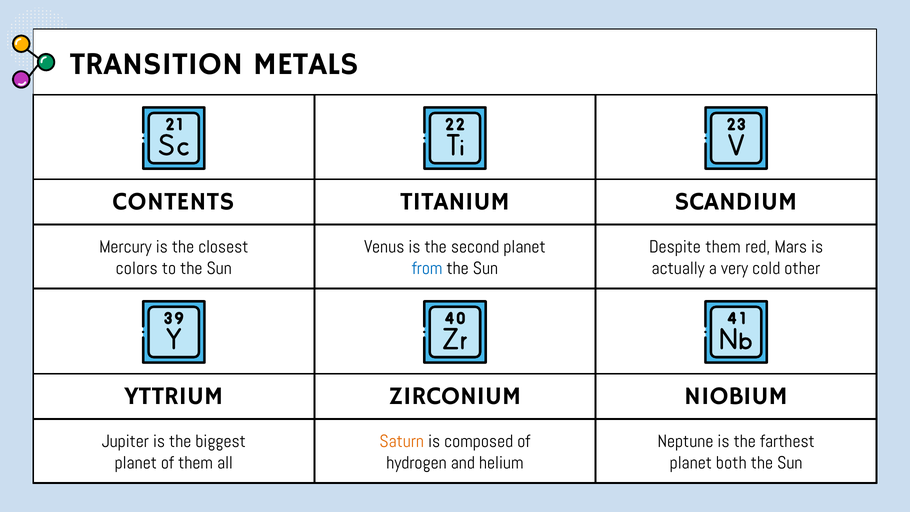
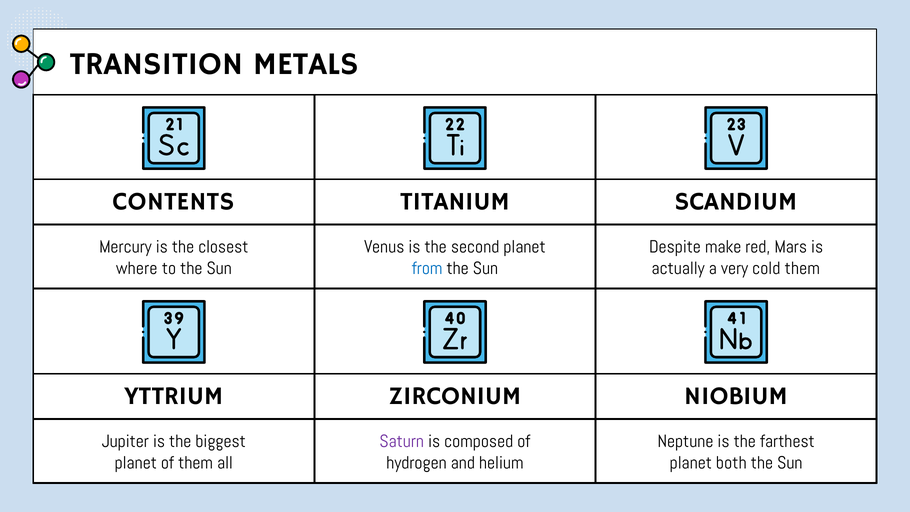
Despite them: them -> make (723, 247)
colors: colors -> where (137, 268)
cold other: other -> them (802, 268)
Saturn colour: orange -> purple (402, 442)
